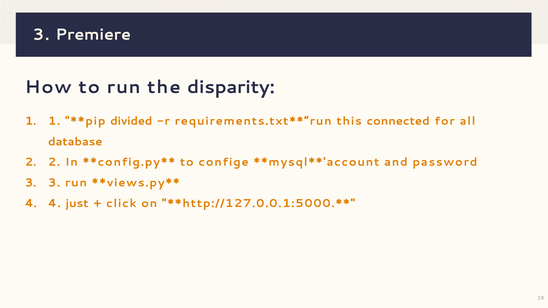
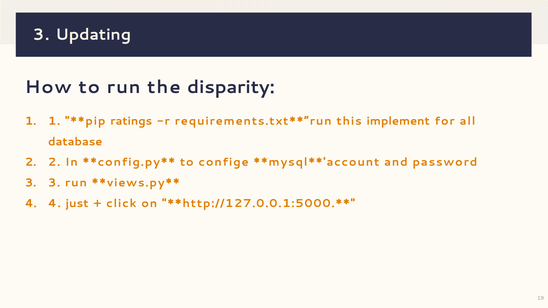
Premiere: Premiere -> Updating (93, 35)
divided: divided -> ratings (131, 121)
connected: connected -> implement (398, 121)
